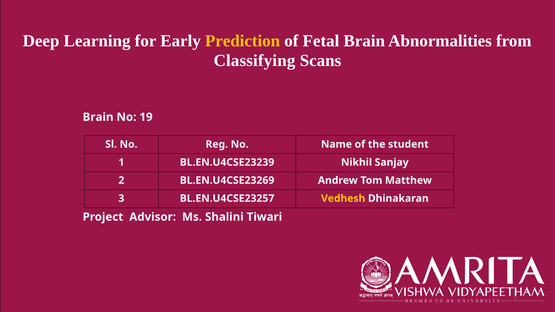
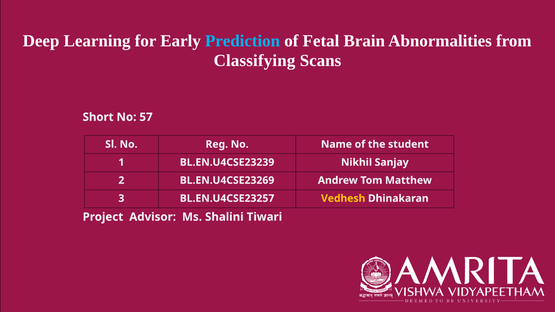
Prediction colour: yellow -> light blue (243, 41)
Brain: Brain -> Short (98, 117)
19: 19 -> 57 (146, 117)
